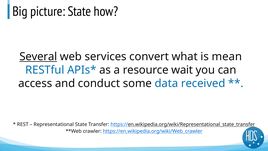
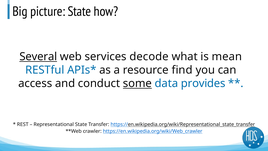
convert: convert -> decode (149, 57)
wait: wait -> find (182, 70)
some underline: none -> present (137, 83)
received: received -> provides (203, 83)
